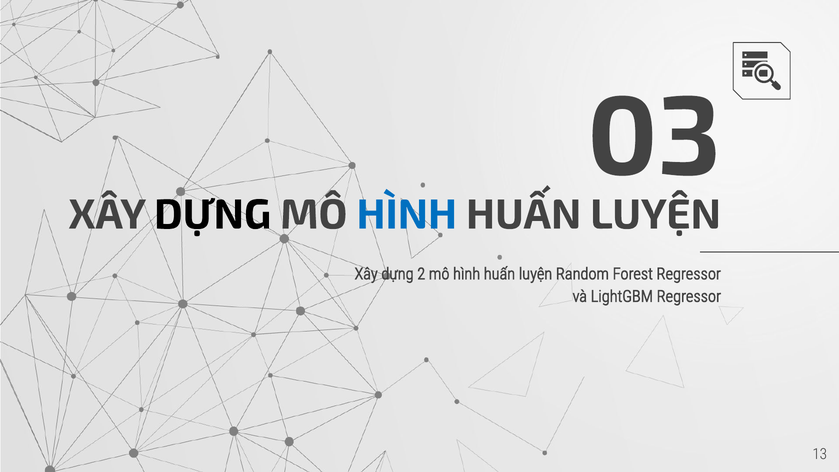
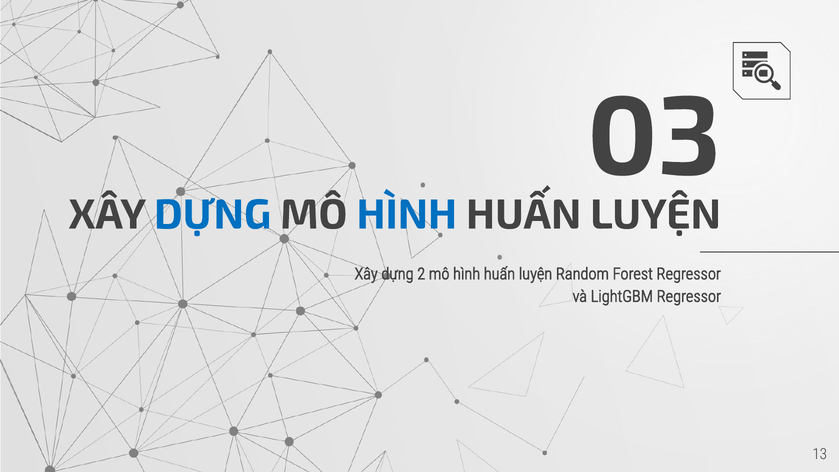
DỰNG colour: black -> blue (213, 215)
